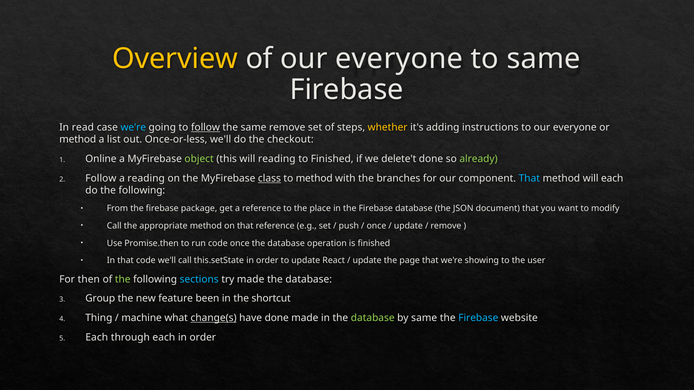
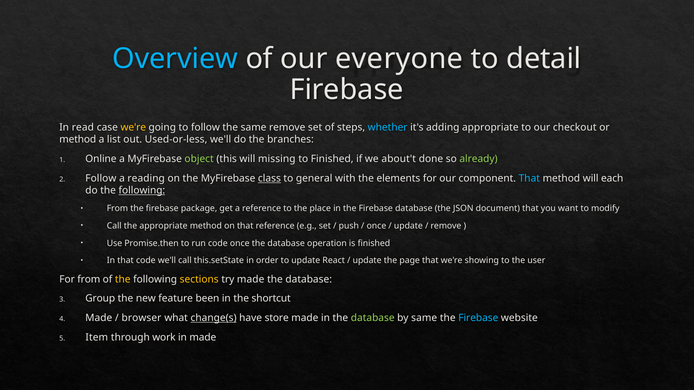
Overview colour: yellow -> light blue (175, 59)
to same: same -> detail (544, 59)
we're colour: light blue -> yellow (133, 128)
follow underline: present -> none (205, 128)
whether colour: yellow -> light blue (388, 128)
adding instructions: instructions -> appropriate (490, 128)
to our everyone: everyone -> checkout (575, 128)
Once-or-less: Once-or-less -> Used-or-less (176, 140)
checkout: checkout -> branches (290, 140)
will reading: reading -> missing (277, 159)
delete't: delete't -> about't (399, 159)
to method: method -> general (314, 179)
branches: branches -> elements (398, 179)
following underline: none -> present (142, 191)
For then: then -> from (89, 279)
the colour: light green -> yellow (123, 279)
sections colour: light blue -> yellow (199, 279)
Thing: Thing -> Made (99, 318)
machine: machine -> browser (141, 318)
have done: done -> store (277, 318)
Each: Each -> Item (97, 338)
through each: each -> work (164, 338)
order: order -> made (203, 338)
